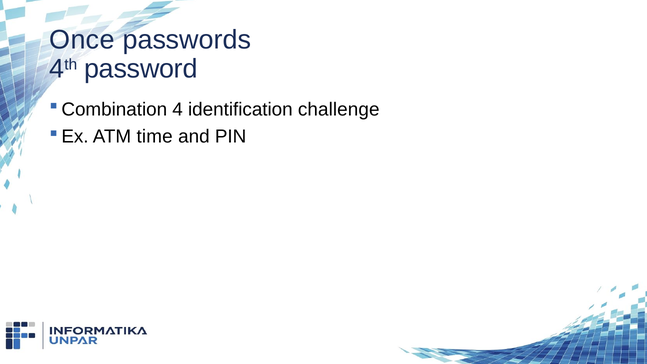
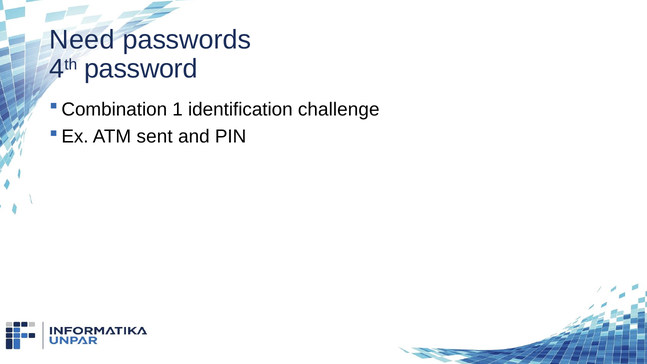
Once: Once -> Need (82, 40)
4: 4 -> 1 (178, 109)
time: time -> sent (155, 137)
